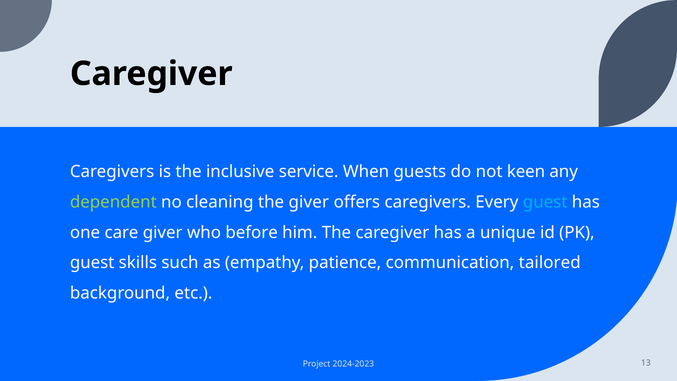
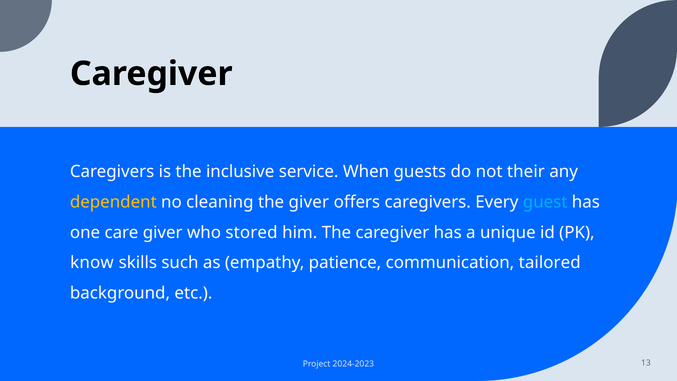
keen: keen -> their (526, 171)
dependent colour: light green -> yellow (113, 202)
before: before -> stored (252, 232)
guest: guest -> know (92, 263)
